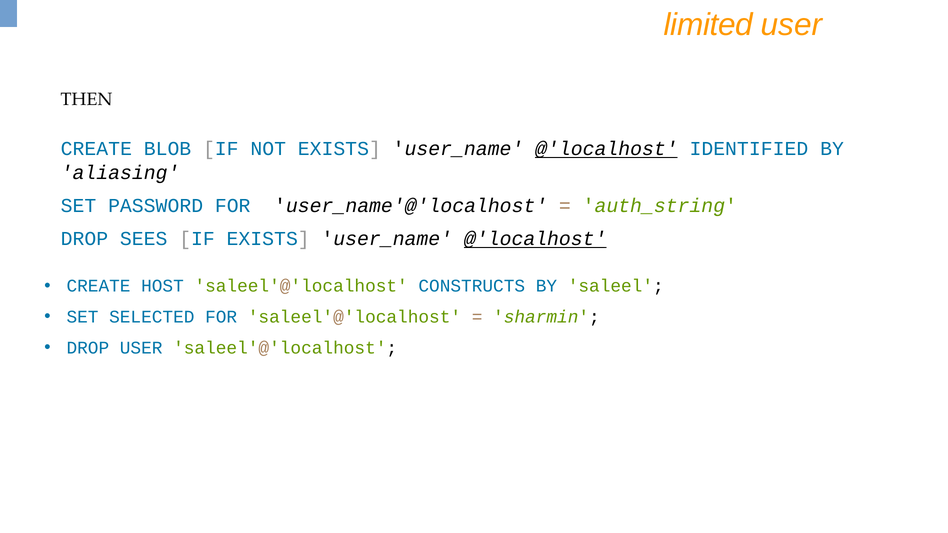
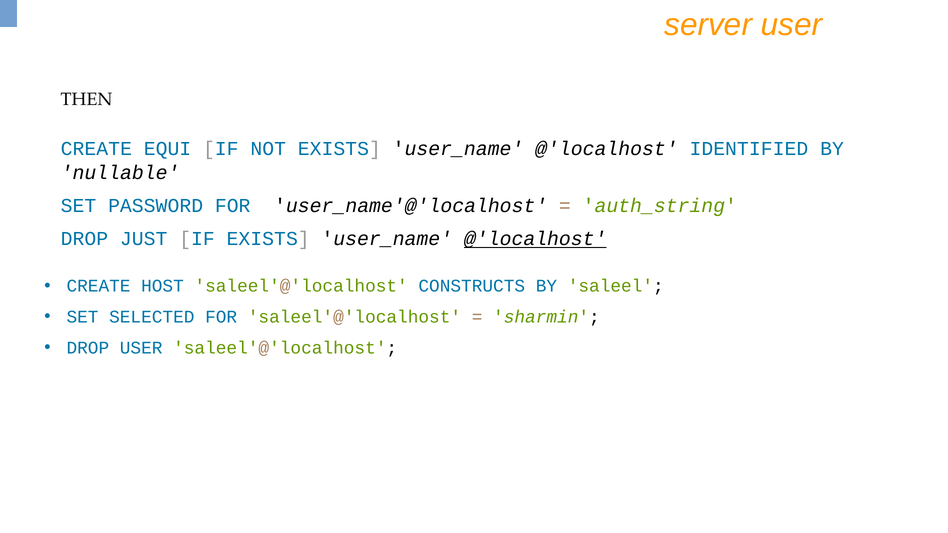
limited: limited -> server (708, 25)
BLOB: BLOB -> EQUI (168, 149)
@'localhost underline: present -> none (606, 149)
aliasing: aliasing -> nullable (120, 173)
SEES: SEES -> JUST (144, 239)
